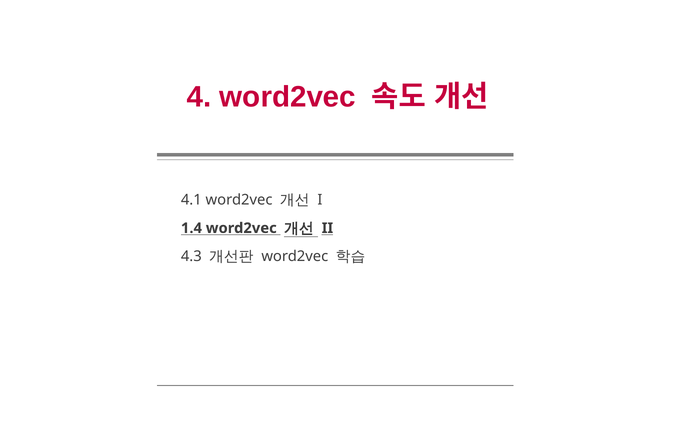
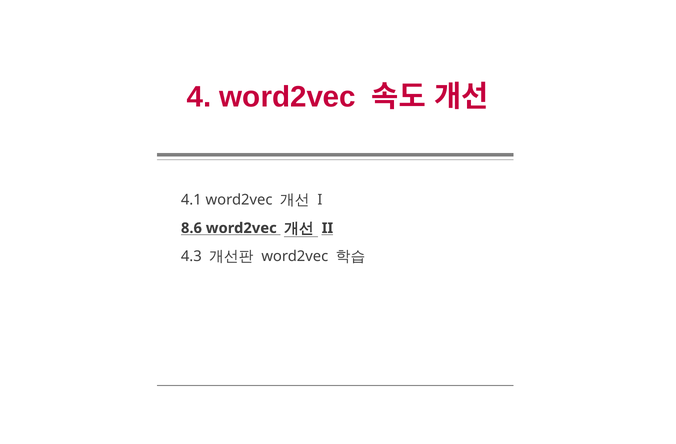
1.4: 1.4 -> 8.6 (191, 228)
